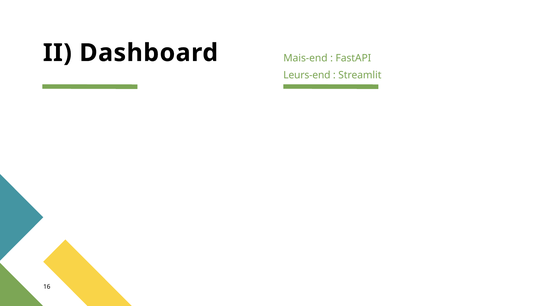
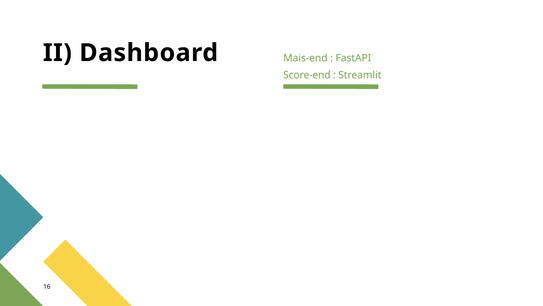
Leurs-end: Leurs-end -> Score-end (307, 75)
